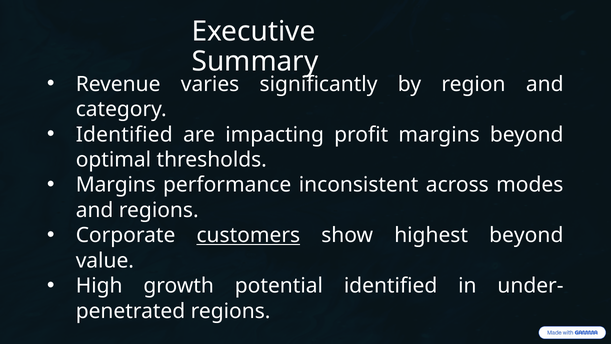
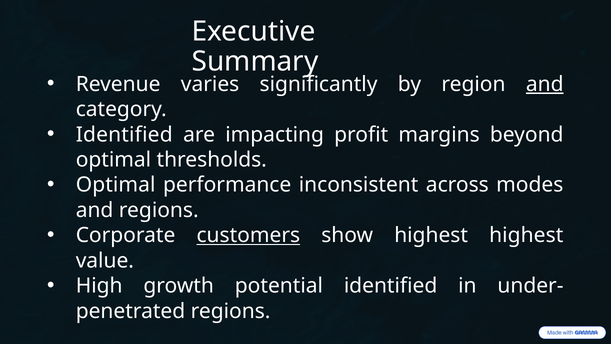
and underline: none -> present (545, 84)
Margins: Margins -> Optimal (116, 185)
highest beyond: beyond -> highest (526, 235)
